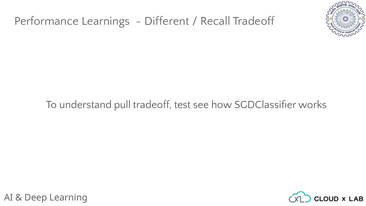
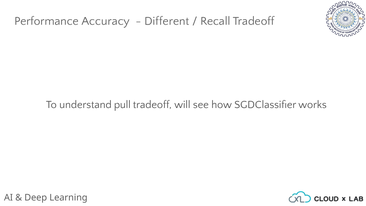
Learnings: Learnings -> Accuracy (106, 21)
test: test -> will (182, 105)
